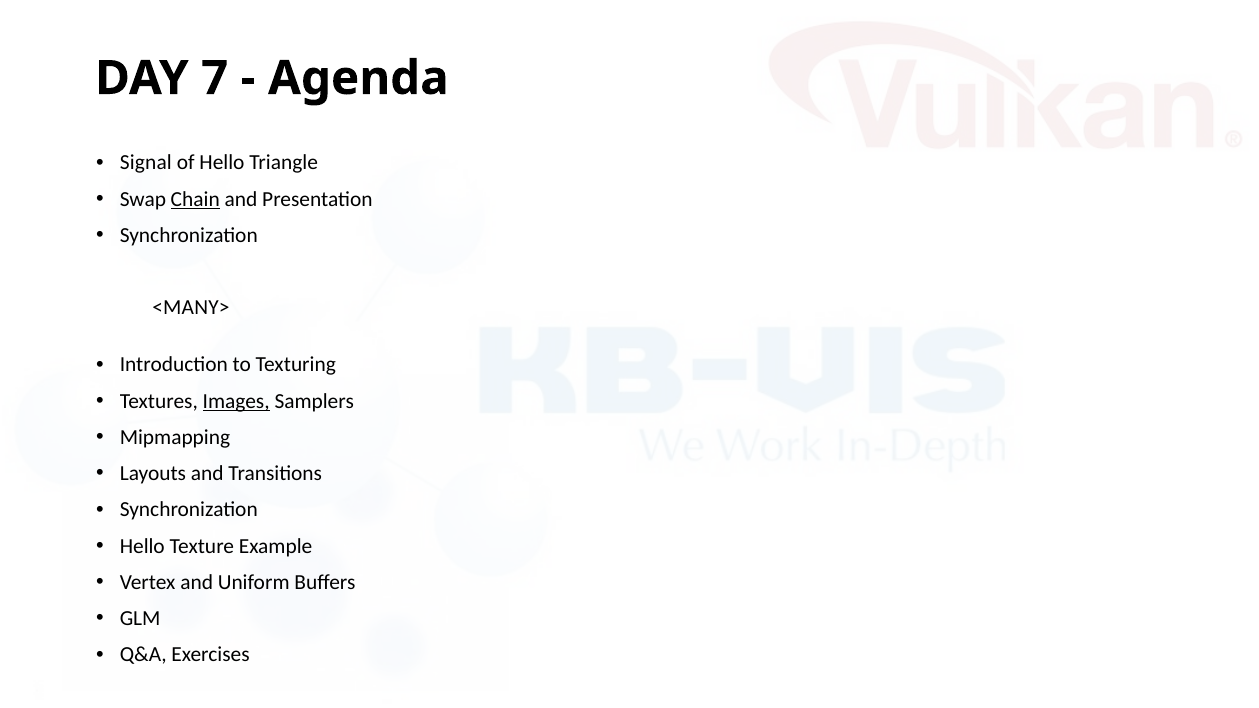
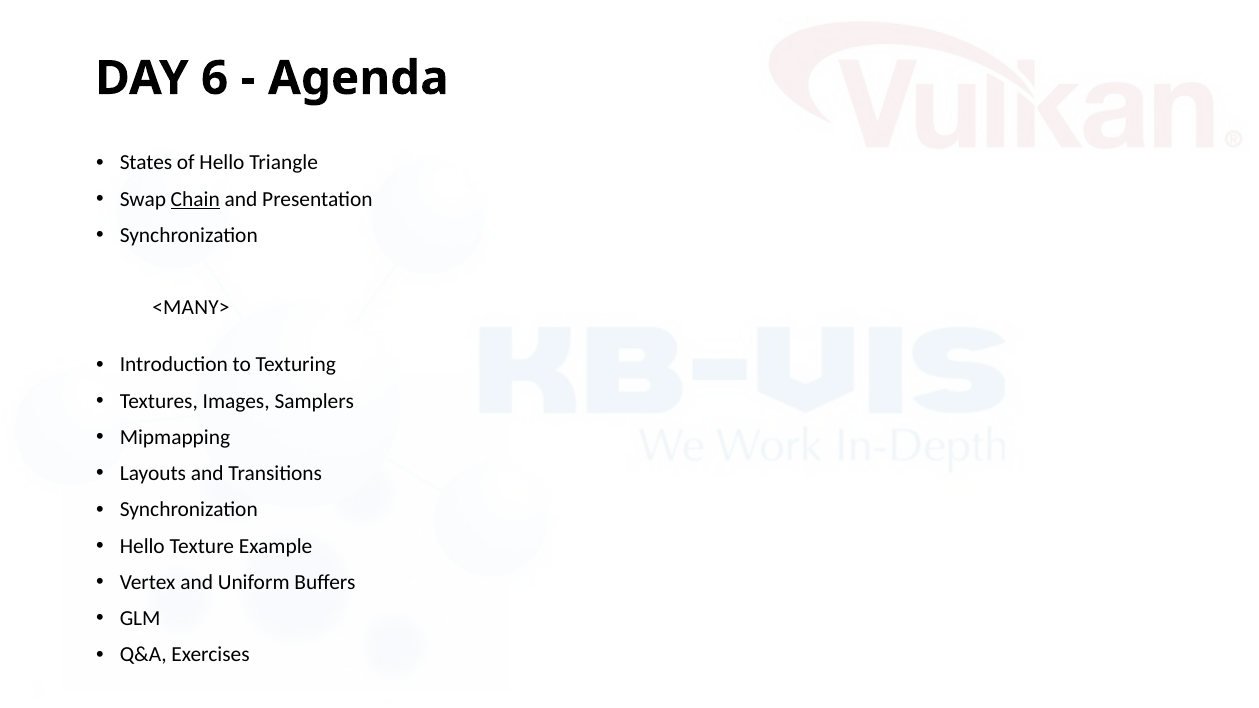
7: 7 -> 6 (215, 78)
Signal: Signal -> States (146, 163)
Images underline: present -> none (236, 401)
